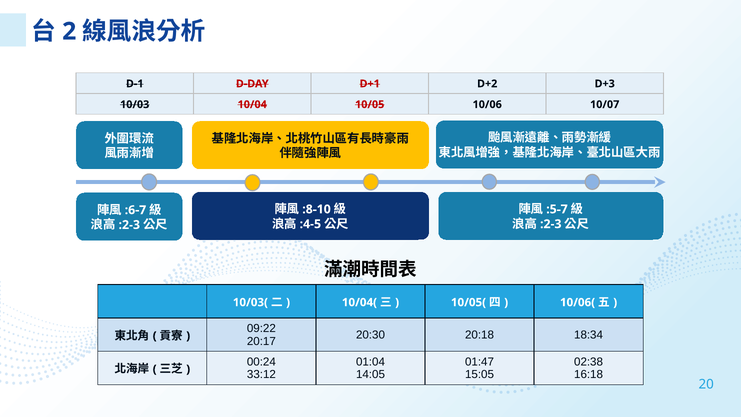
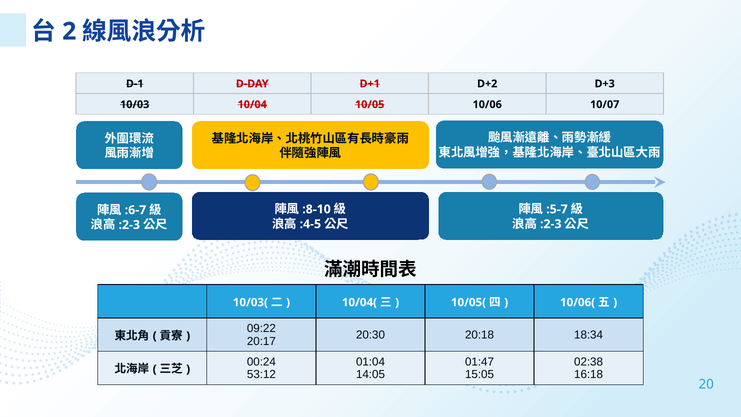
33:12: 33:12 -> 53:12 (261, 374)
